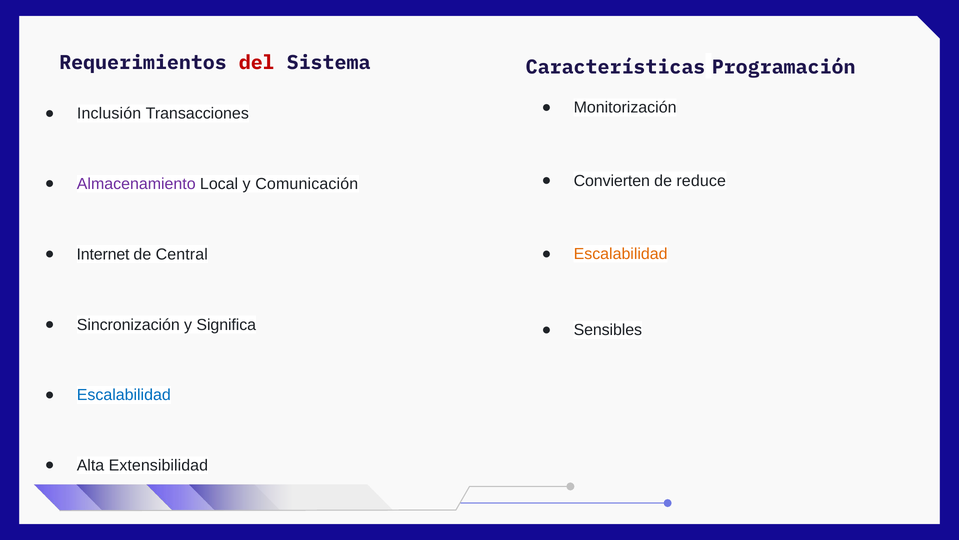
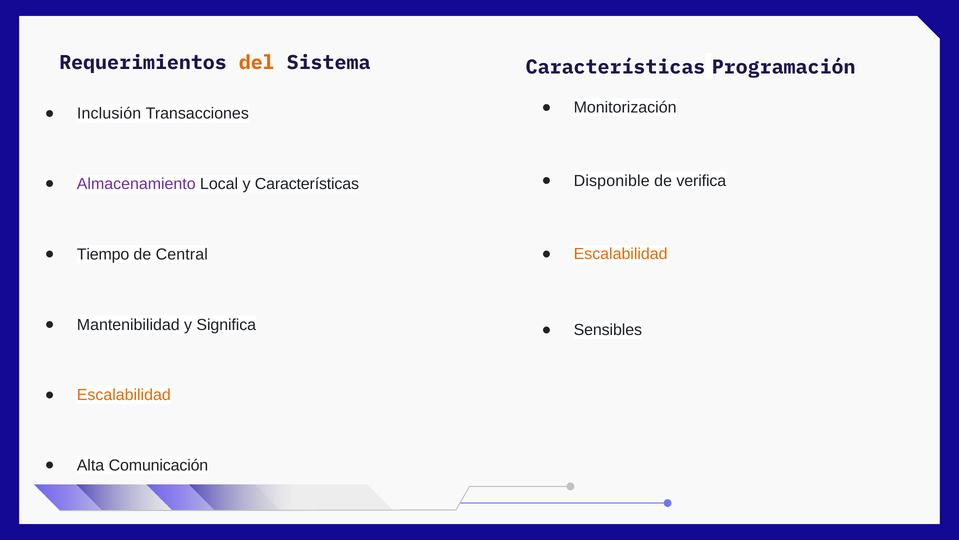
del colour: red -> orange (257, 63)
Convierten: Convierten -> Disponible (612, 181)
reduce: reduce -> verifica (701, 181)
y Comunicación: Comunicación -> Características (307, 184)
Internet: Internet -> Tiempo (103, 254)
Sincronización: Sincronización -> Mantenibilidad (128, 324)
Escalabilidad colour: blue -> orange (124, 395)
Extensibilidad: Extensibilidad -> Comunicación (158, 465)
